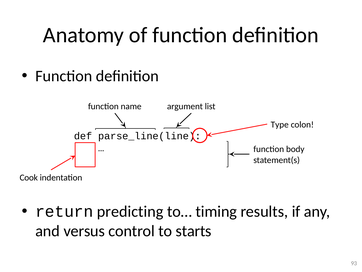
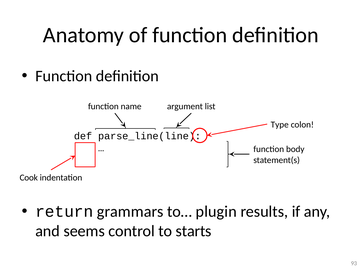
predicting: predicting -> grammars (130, 211)
timing: timing -> plugin (216, 211)
versus: versus -> seems (84, 231)
